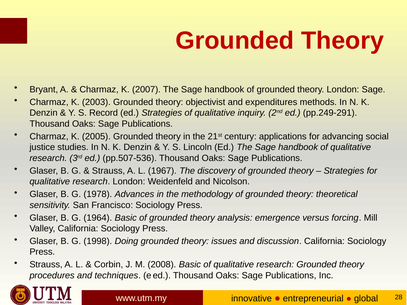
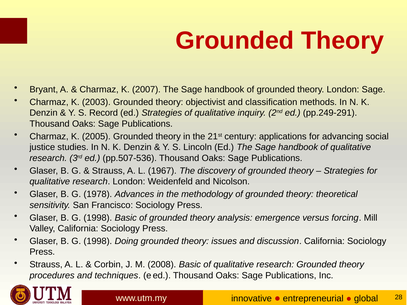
expenditures: expenditures -> classification (271, 102)
1964: 1964 -> 1998 (98, 218)
